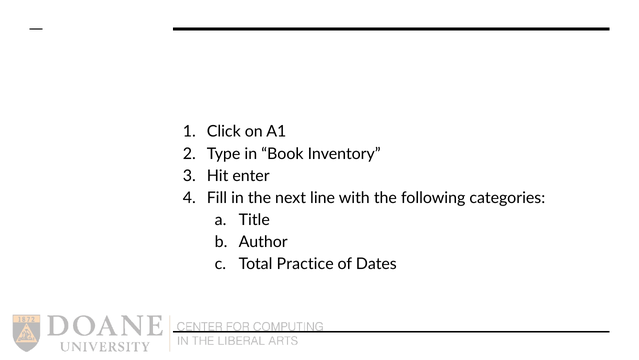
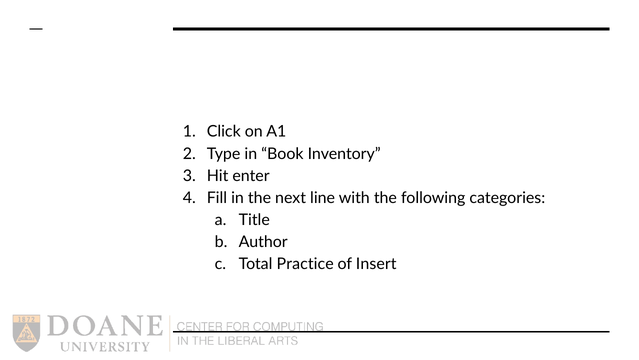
Dates: Dates -> Insert (376, 264)
